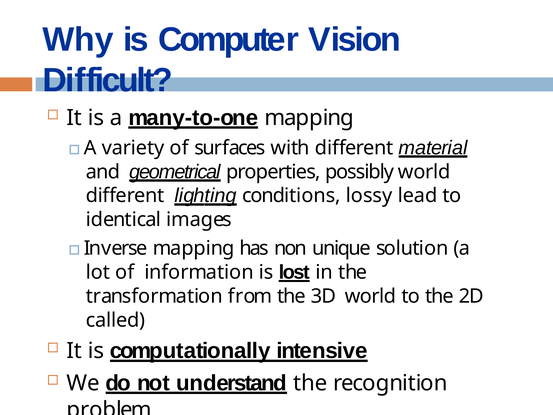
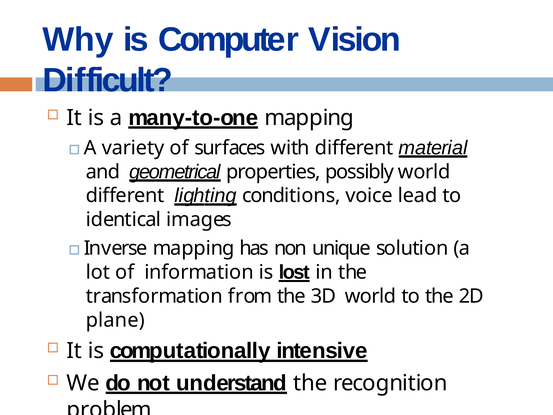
lossy: lossy -> voice (369, 196)
called: called -> plane (115, 320)
